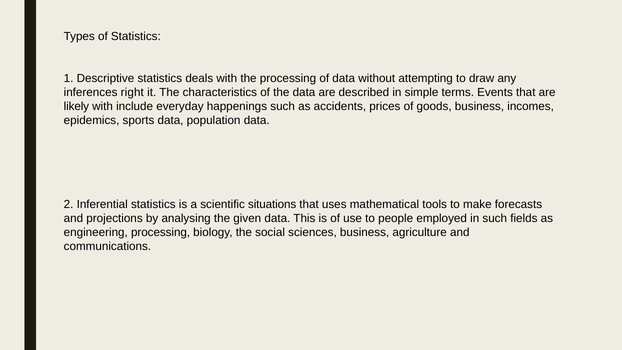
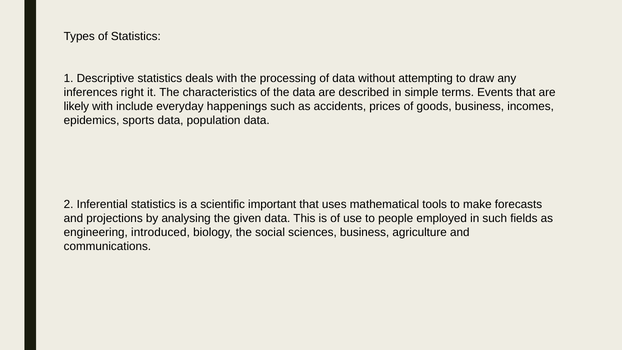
situations: situations -> important (272, 204)
engineering processing: processing -> introduced (160, 232)
